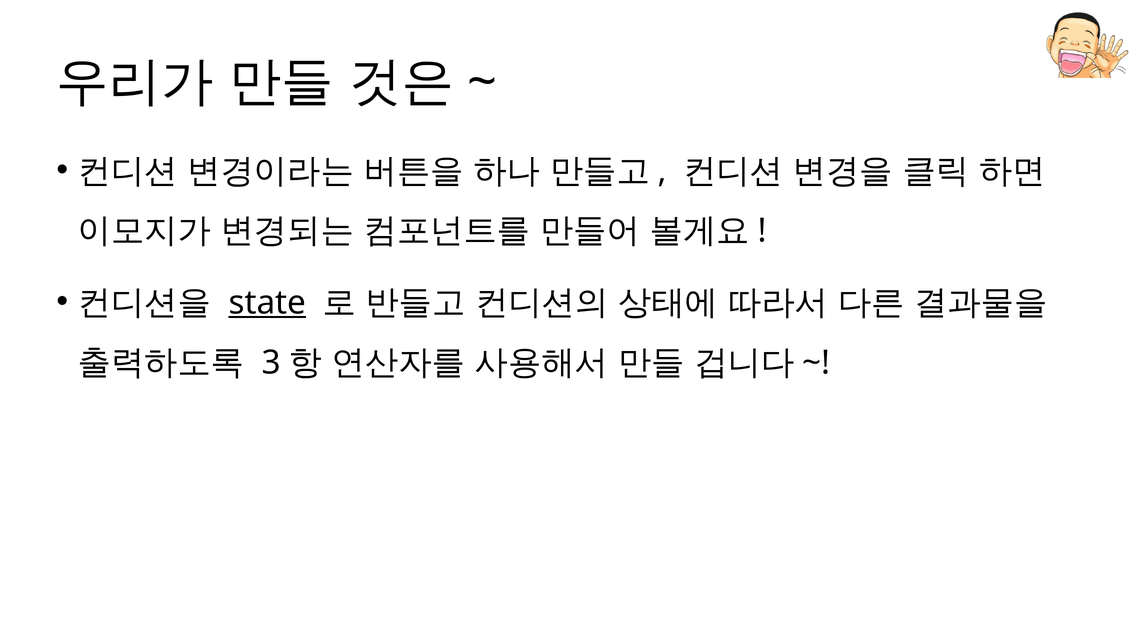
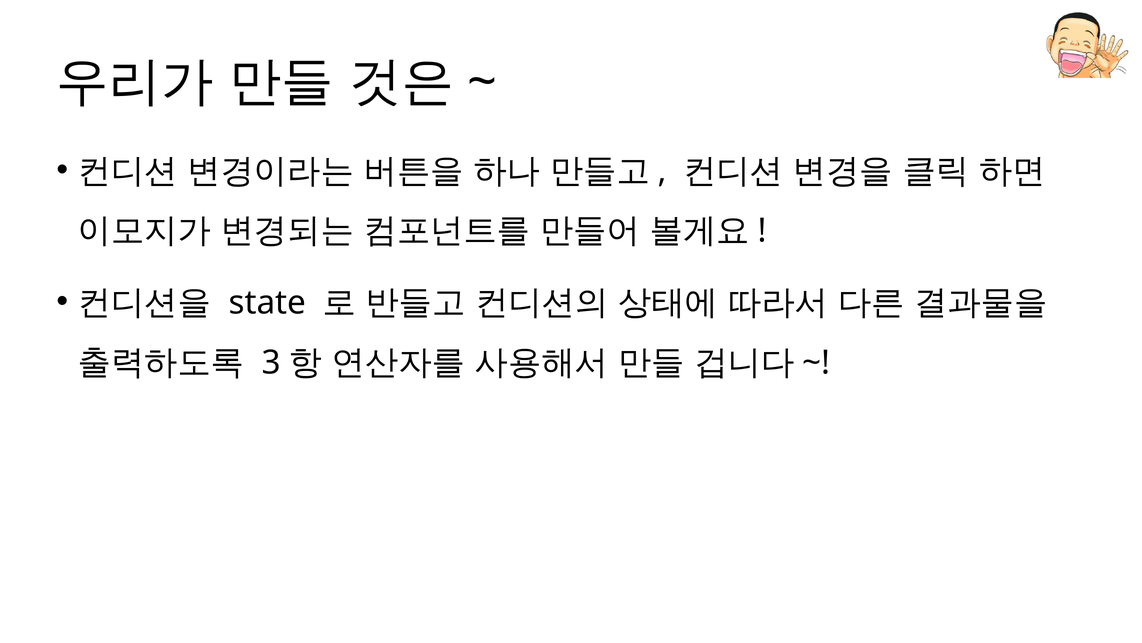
state underline: present -> none (267, 302)
